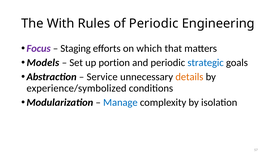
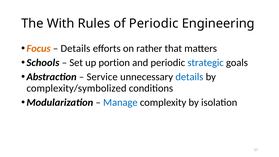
Focus colour: purple -> orange (39, 48)
Staging: Staging -> Details (75, 48)
which: which -> rather (149, 48)
Models: Models -> Schools (43, 63)
details colour: orange -> blue (189, 77)
experience/symbolized: experience/symbolized -> complexity/symbolized (76, 88)
